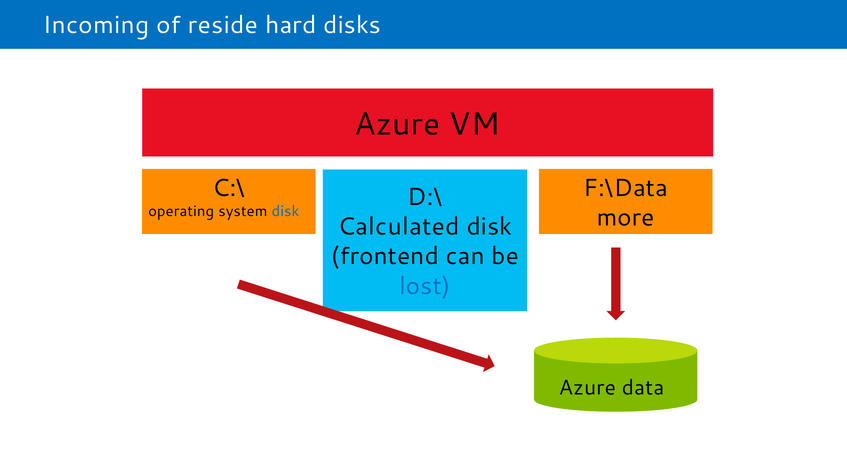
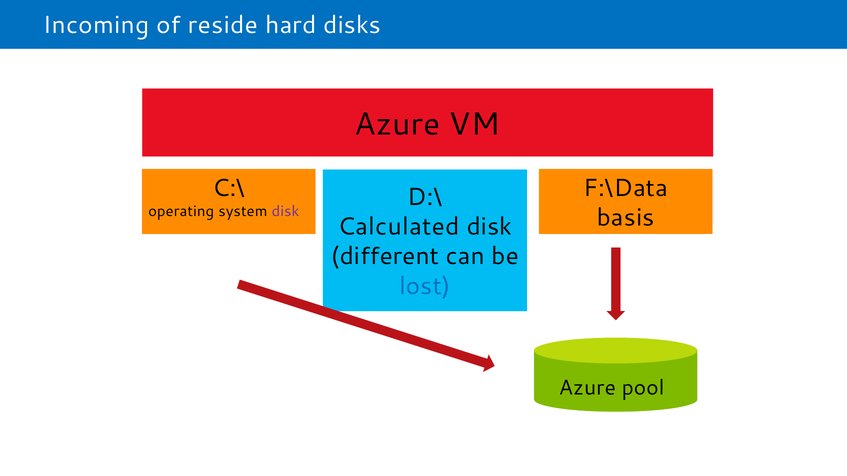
disk colour: blue -> purple (285, 211)
more: more -> basis (626, 218)
frontend: frontend -> different (385, 257)
data: data -> pool (643, 388)
